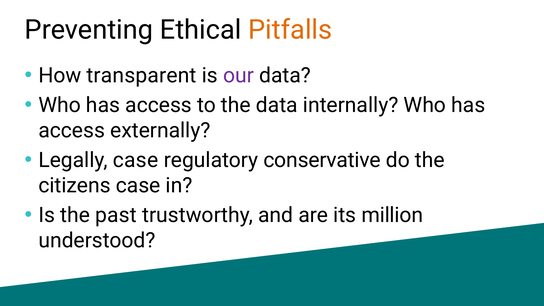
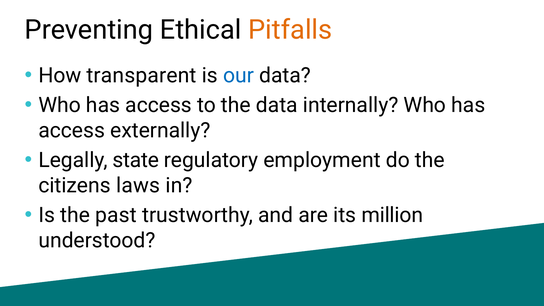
our colour: purple -> blue (238, 76)
Legally case: case -> state (136, 160)
conservative: conservative -> employment (322, 160)
citizens case: case -> laws (138, 186)
